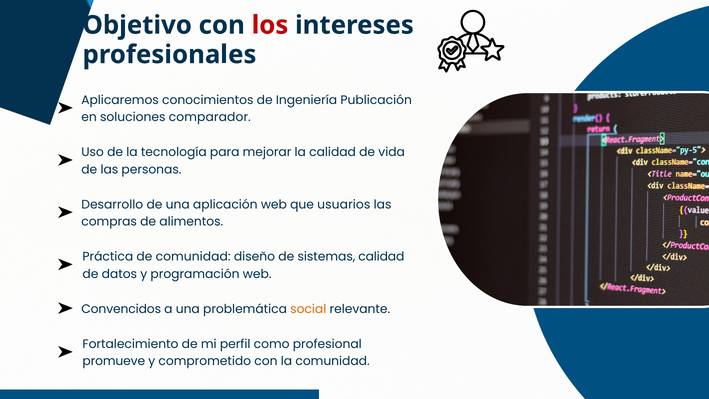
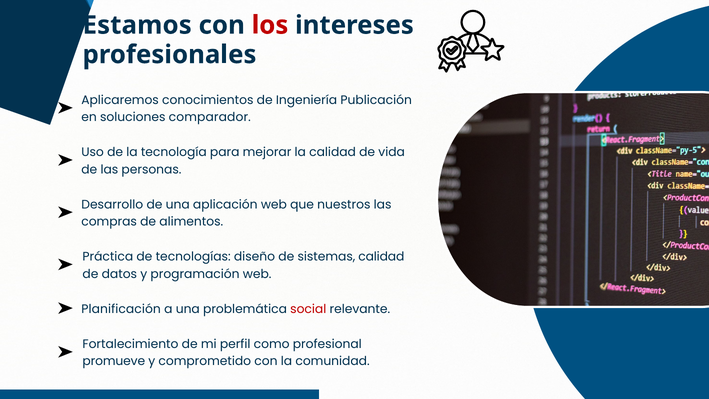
Objetivo: Objetivo -> Estamos (137, 25)
usuarios: usuarios -> nuestros (344, 204)
de comunidad: comunidad -> tecnologías (193, 257)
Convencidos: Convencidos -> Planificación (121, 309)
social colour: orange -> red (308, 309)
